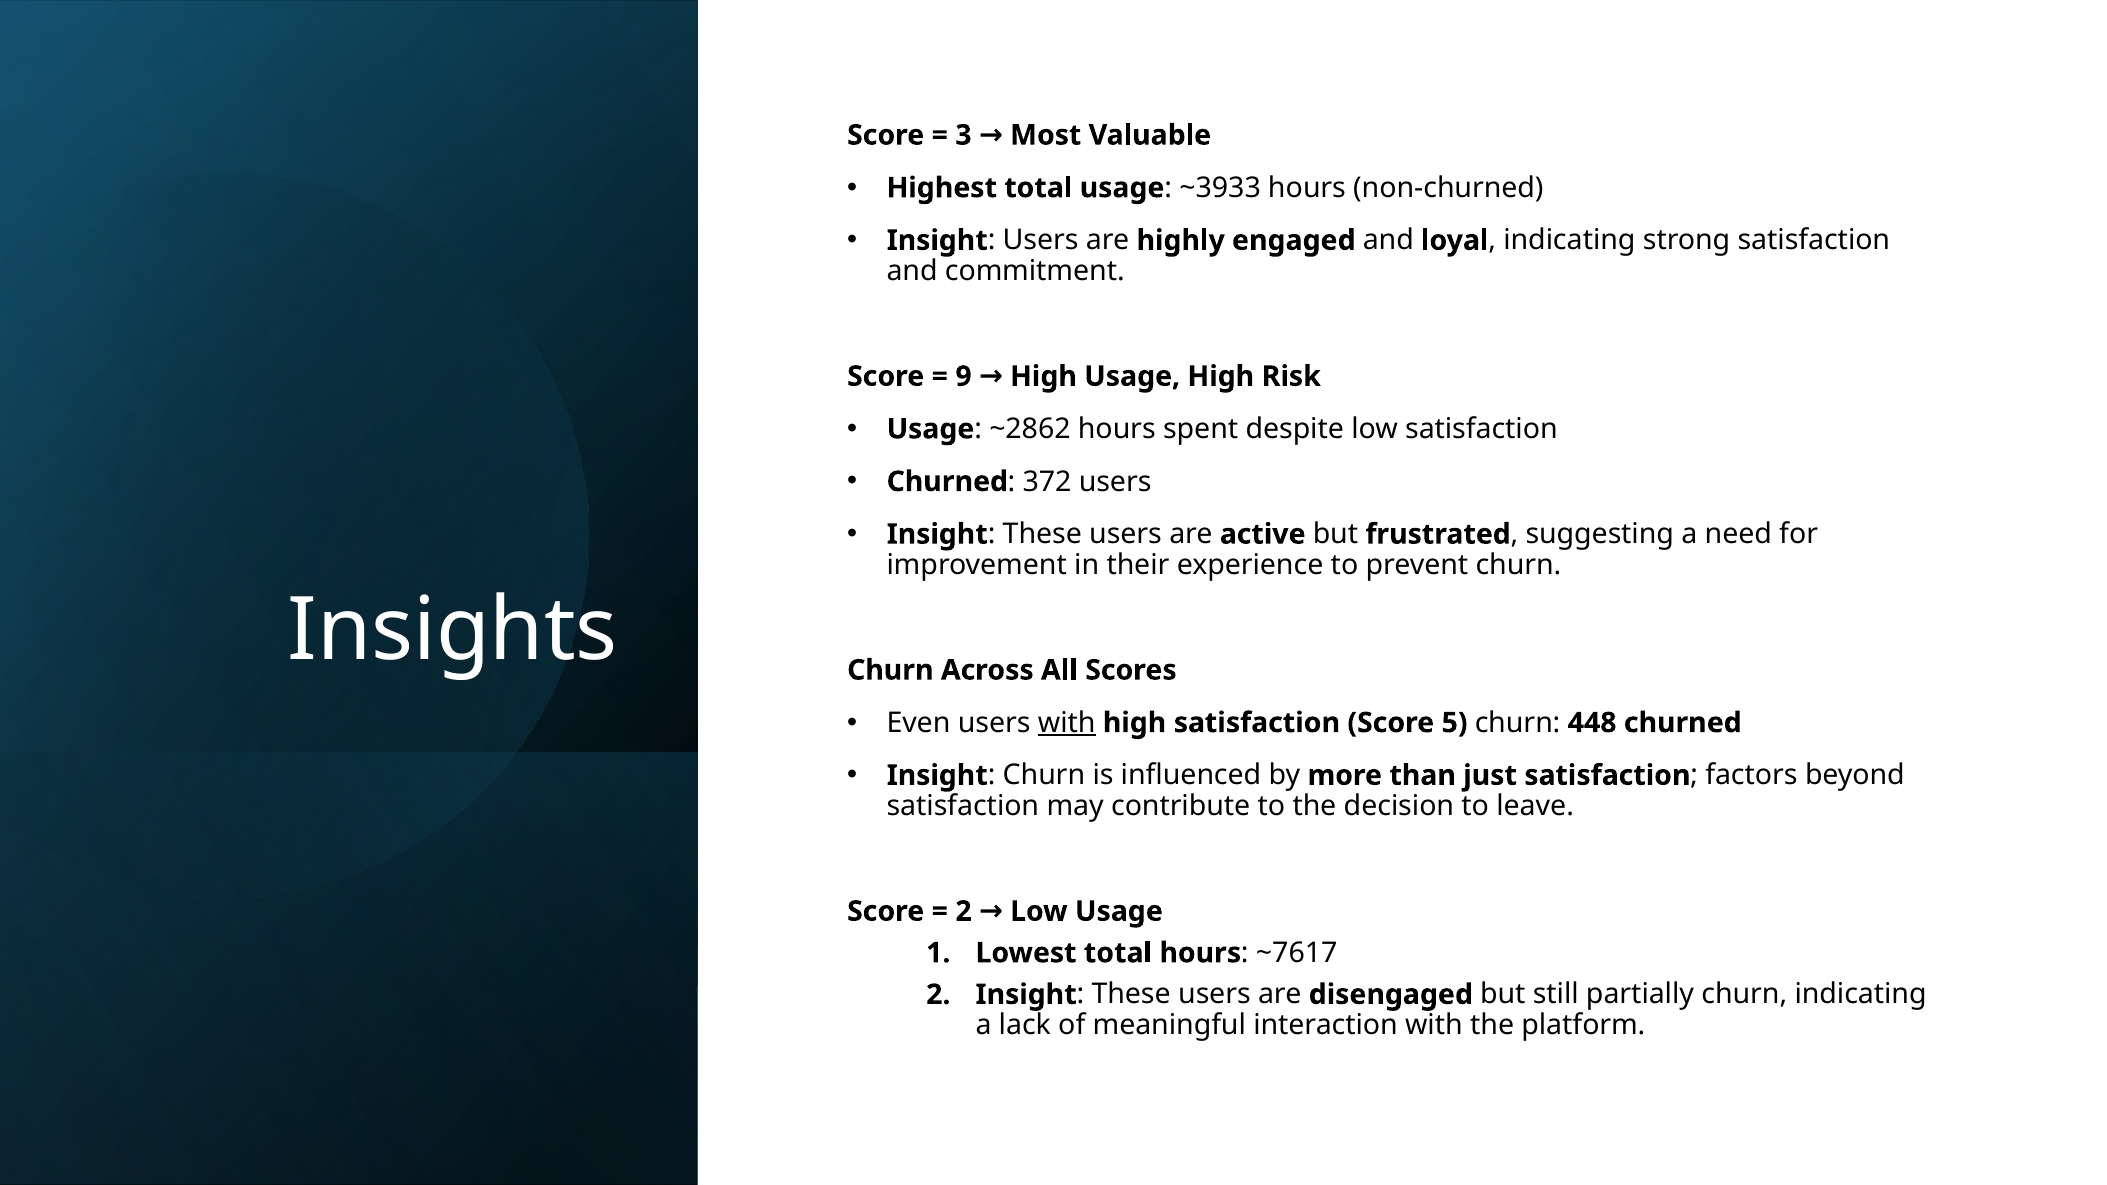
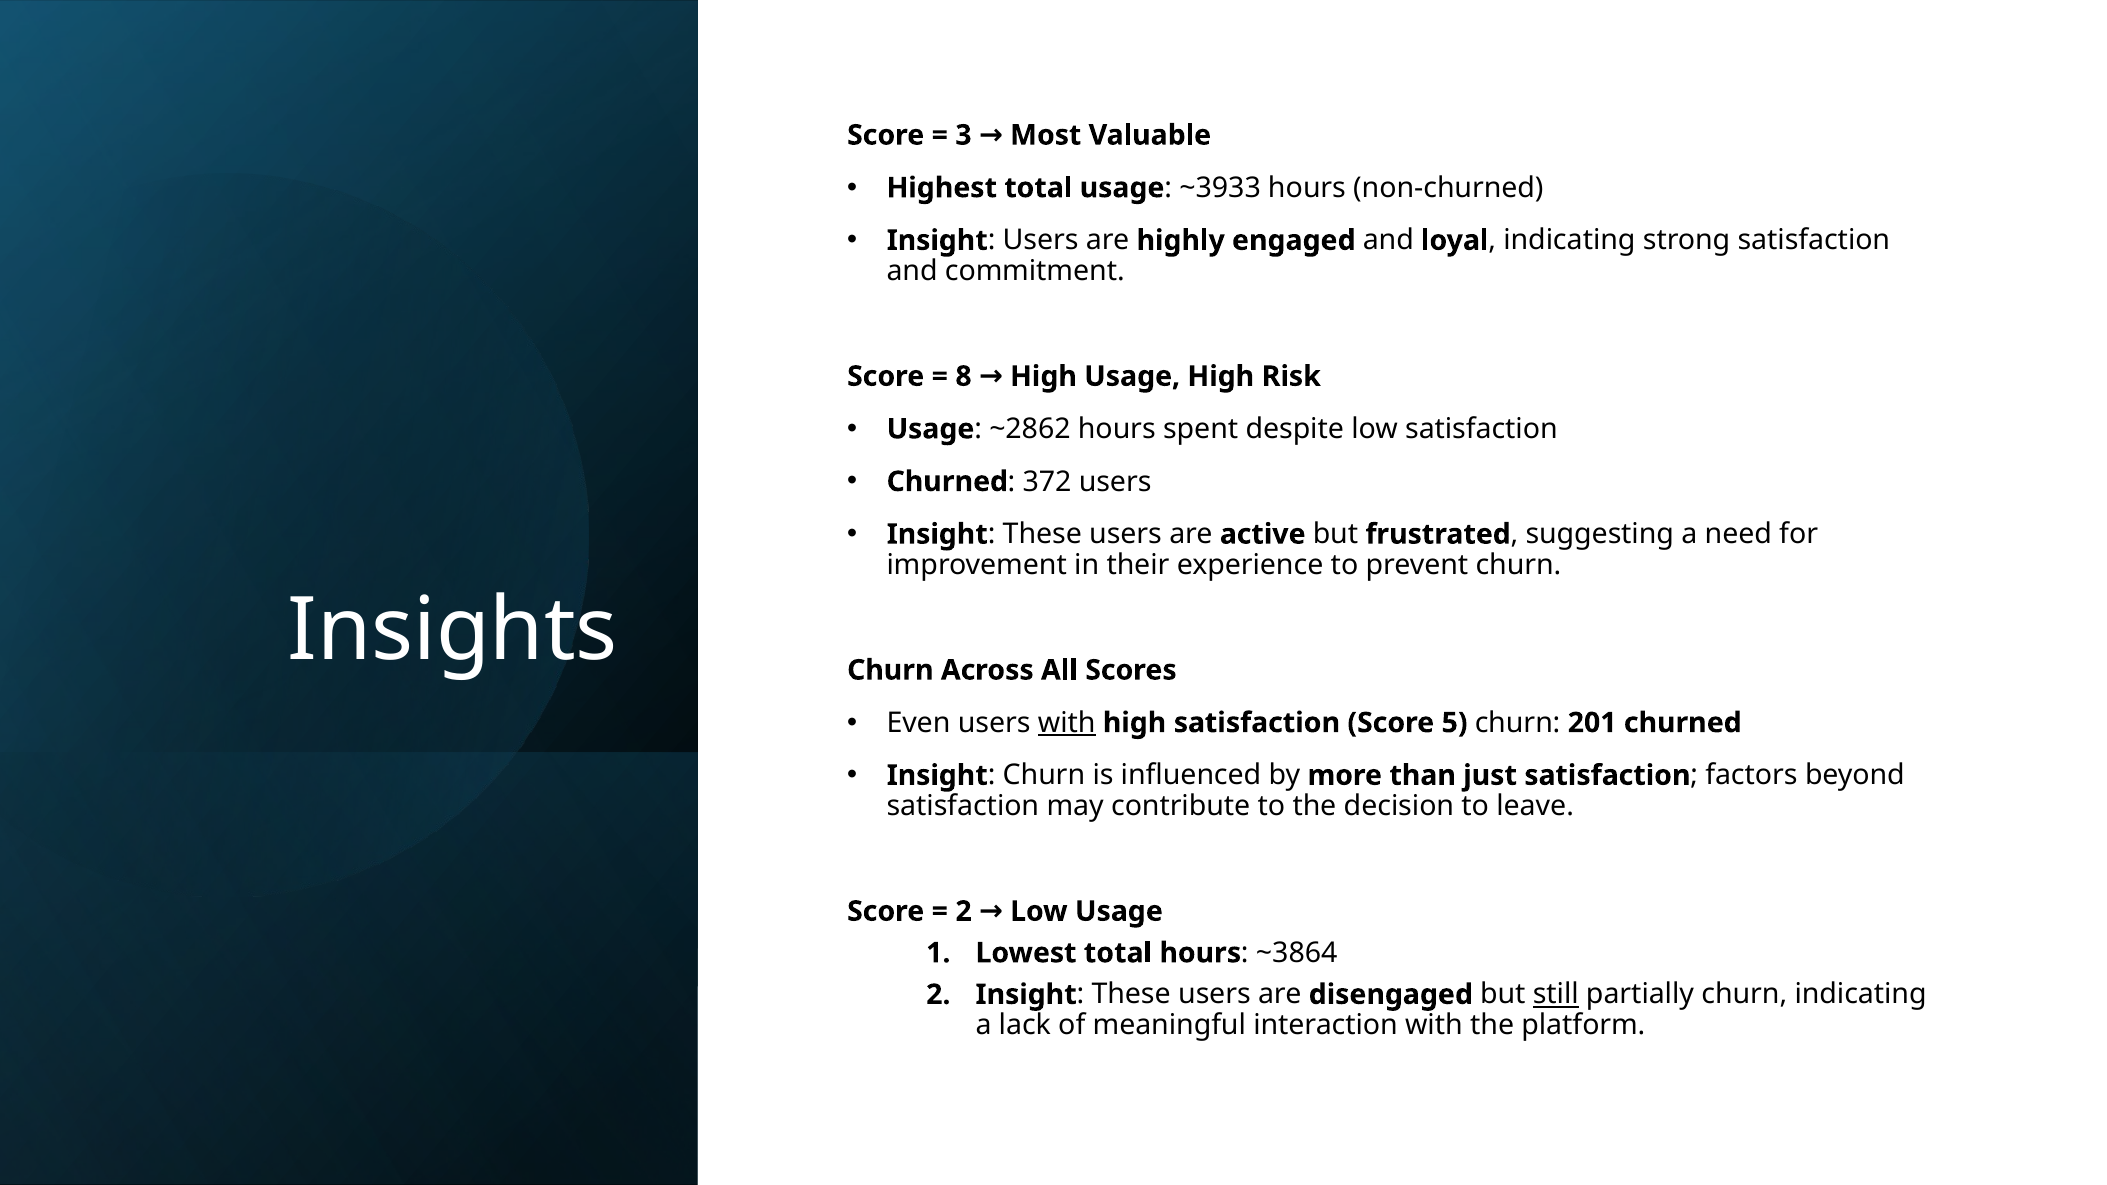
9: 9 -> 8 (964, 376)
448: 448 -> 201 (1592, 723)
~7617: ~7617 -> ~3864 (1297, 953)
still underline: none -> present (1556, 995)
